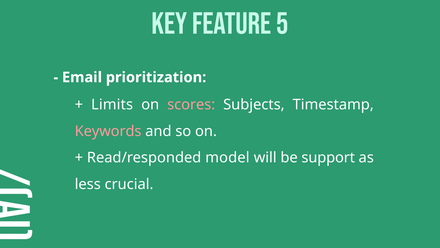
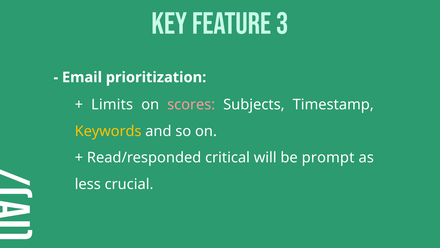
5: 5 -> 3 (282, 24)
Keywords colour: pink -> yellow (108, 131)
model: model -> critical (228, 157)
support: support -> prompt (328, 157)
